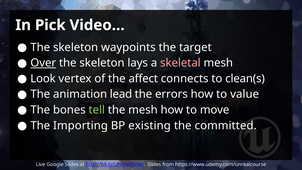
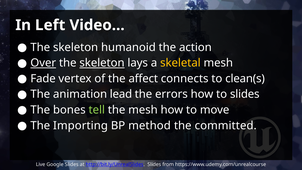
Pick: Pick -> Left (50, 25)
waypoints: waypoints -> humanoid (128, 47)
target: target -> action (195, 47)
skeleton underline: none -> present (102, 63)
skeletal colour: pink -> yellow (180, 63)
Look: Look -> Fade (43, 79)
to value: value -> slides (245, 94)
existing: existing -> method (150, 125)
